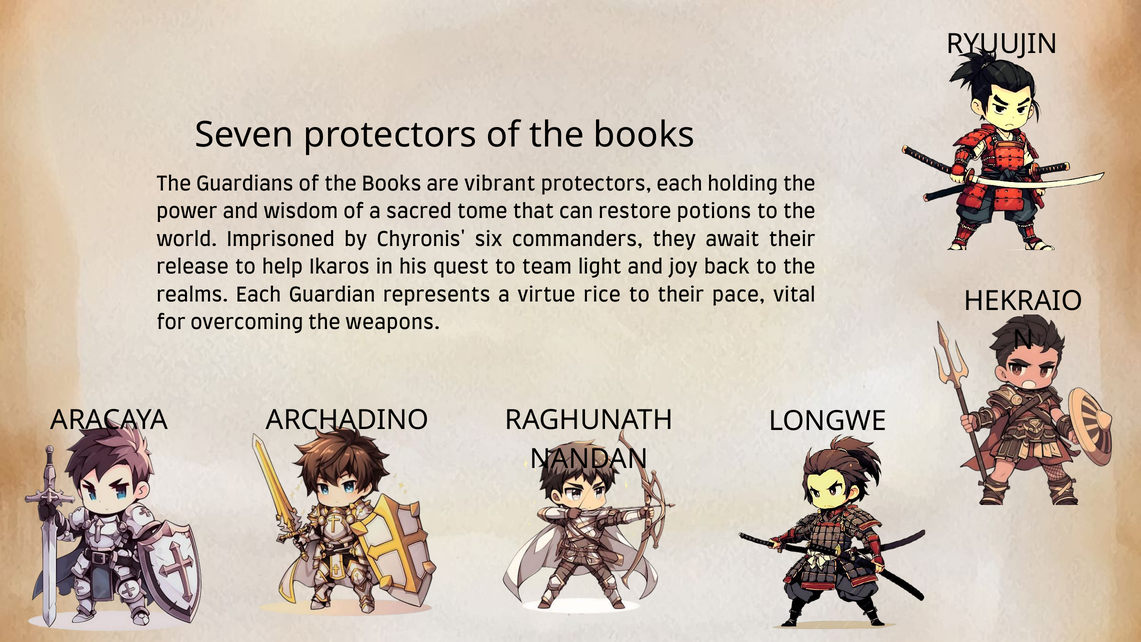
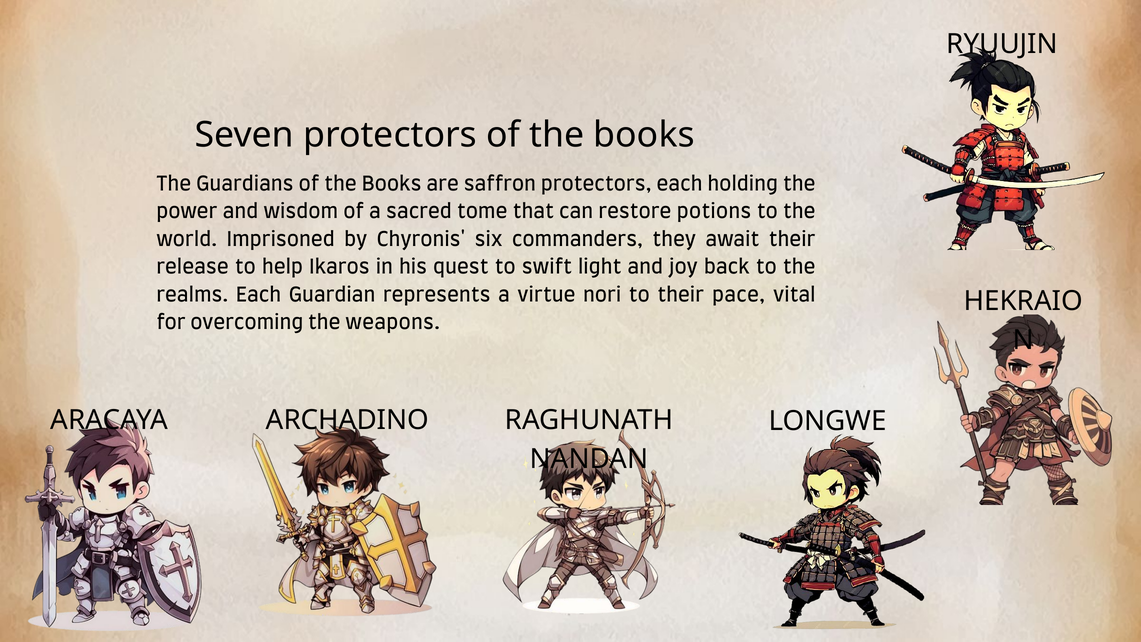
vibrant: vibrant -> saffron (500, 184)
team: team -> swift (547, 267)
rice: rice -> nori (602, 295)
